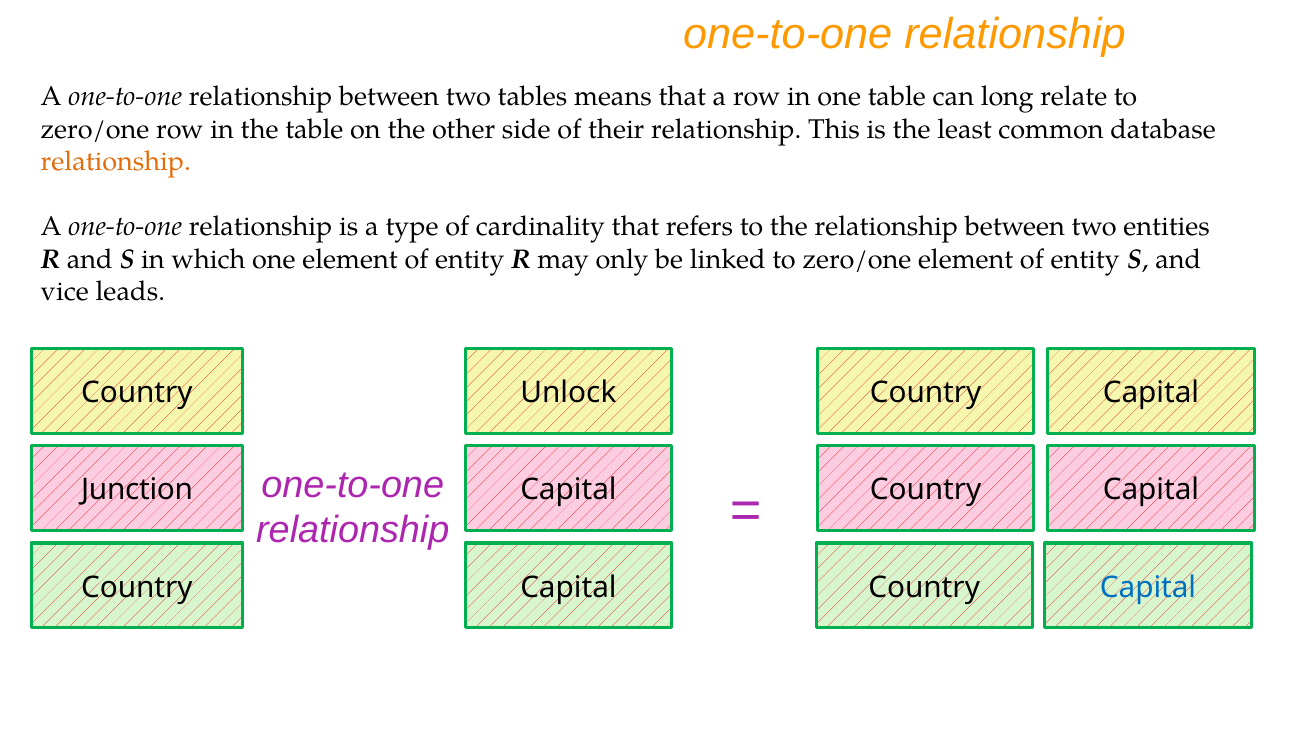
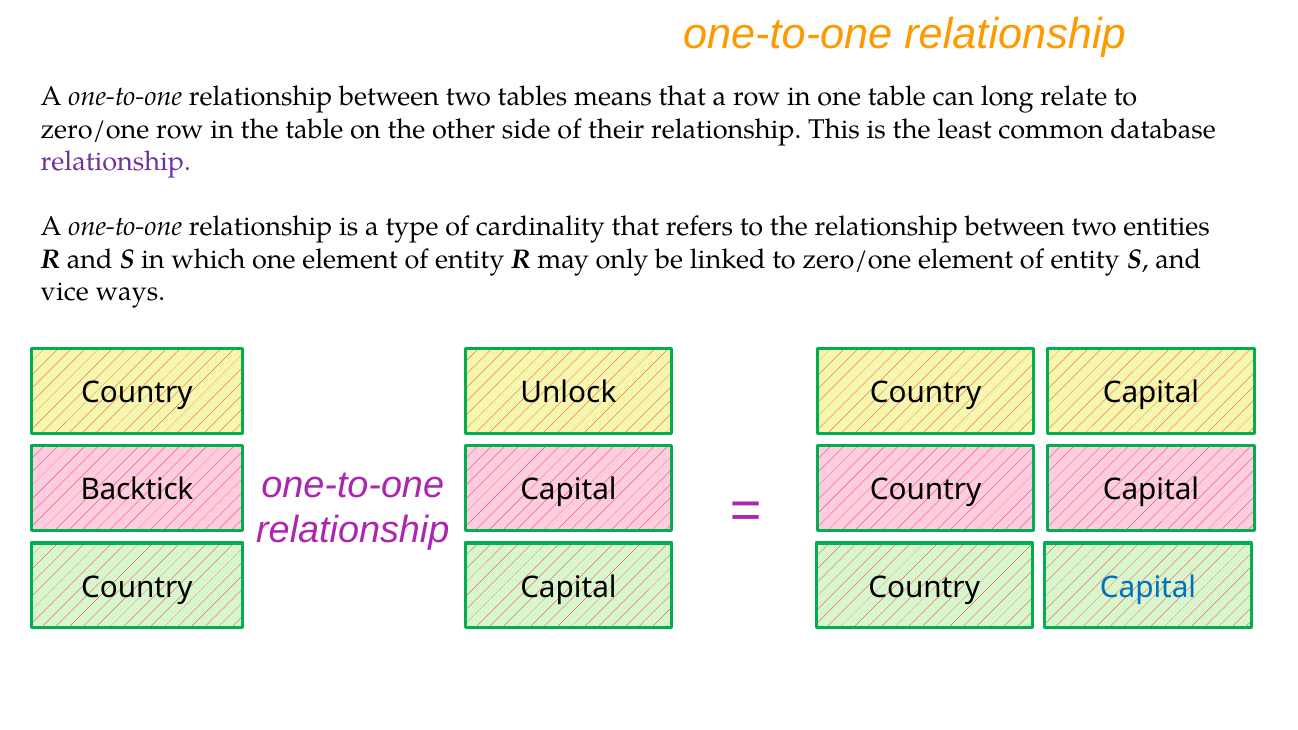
relationship colour: orange -> purple (116, 162)
leads: leads -> ways (130, 292)
Junction: Junction -> Backtick (137, 490)
